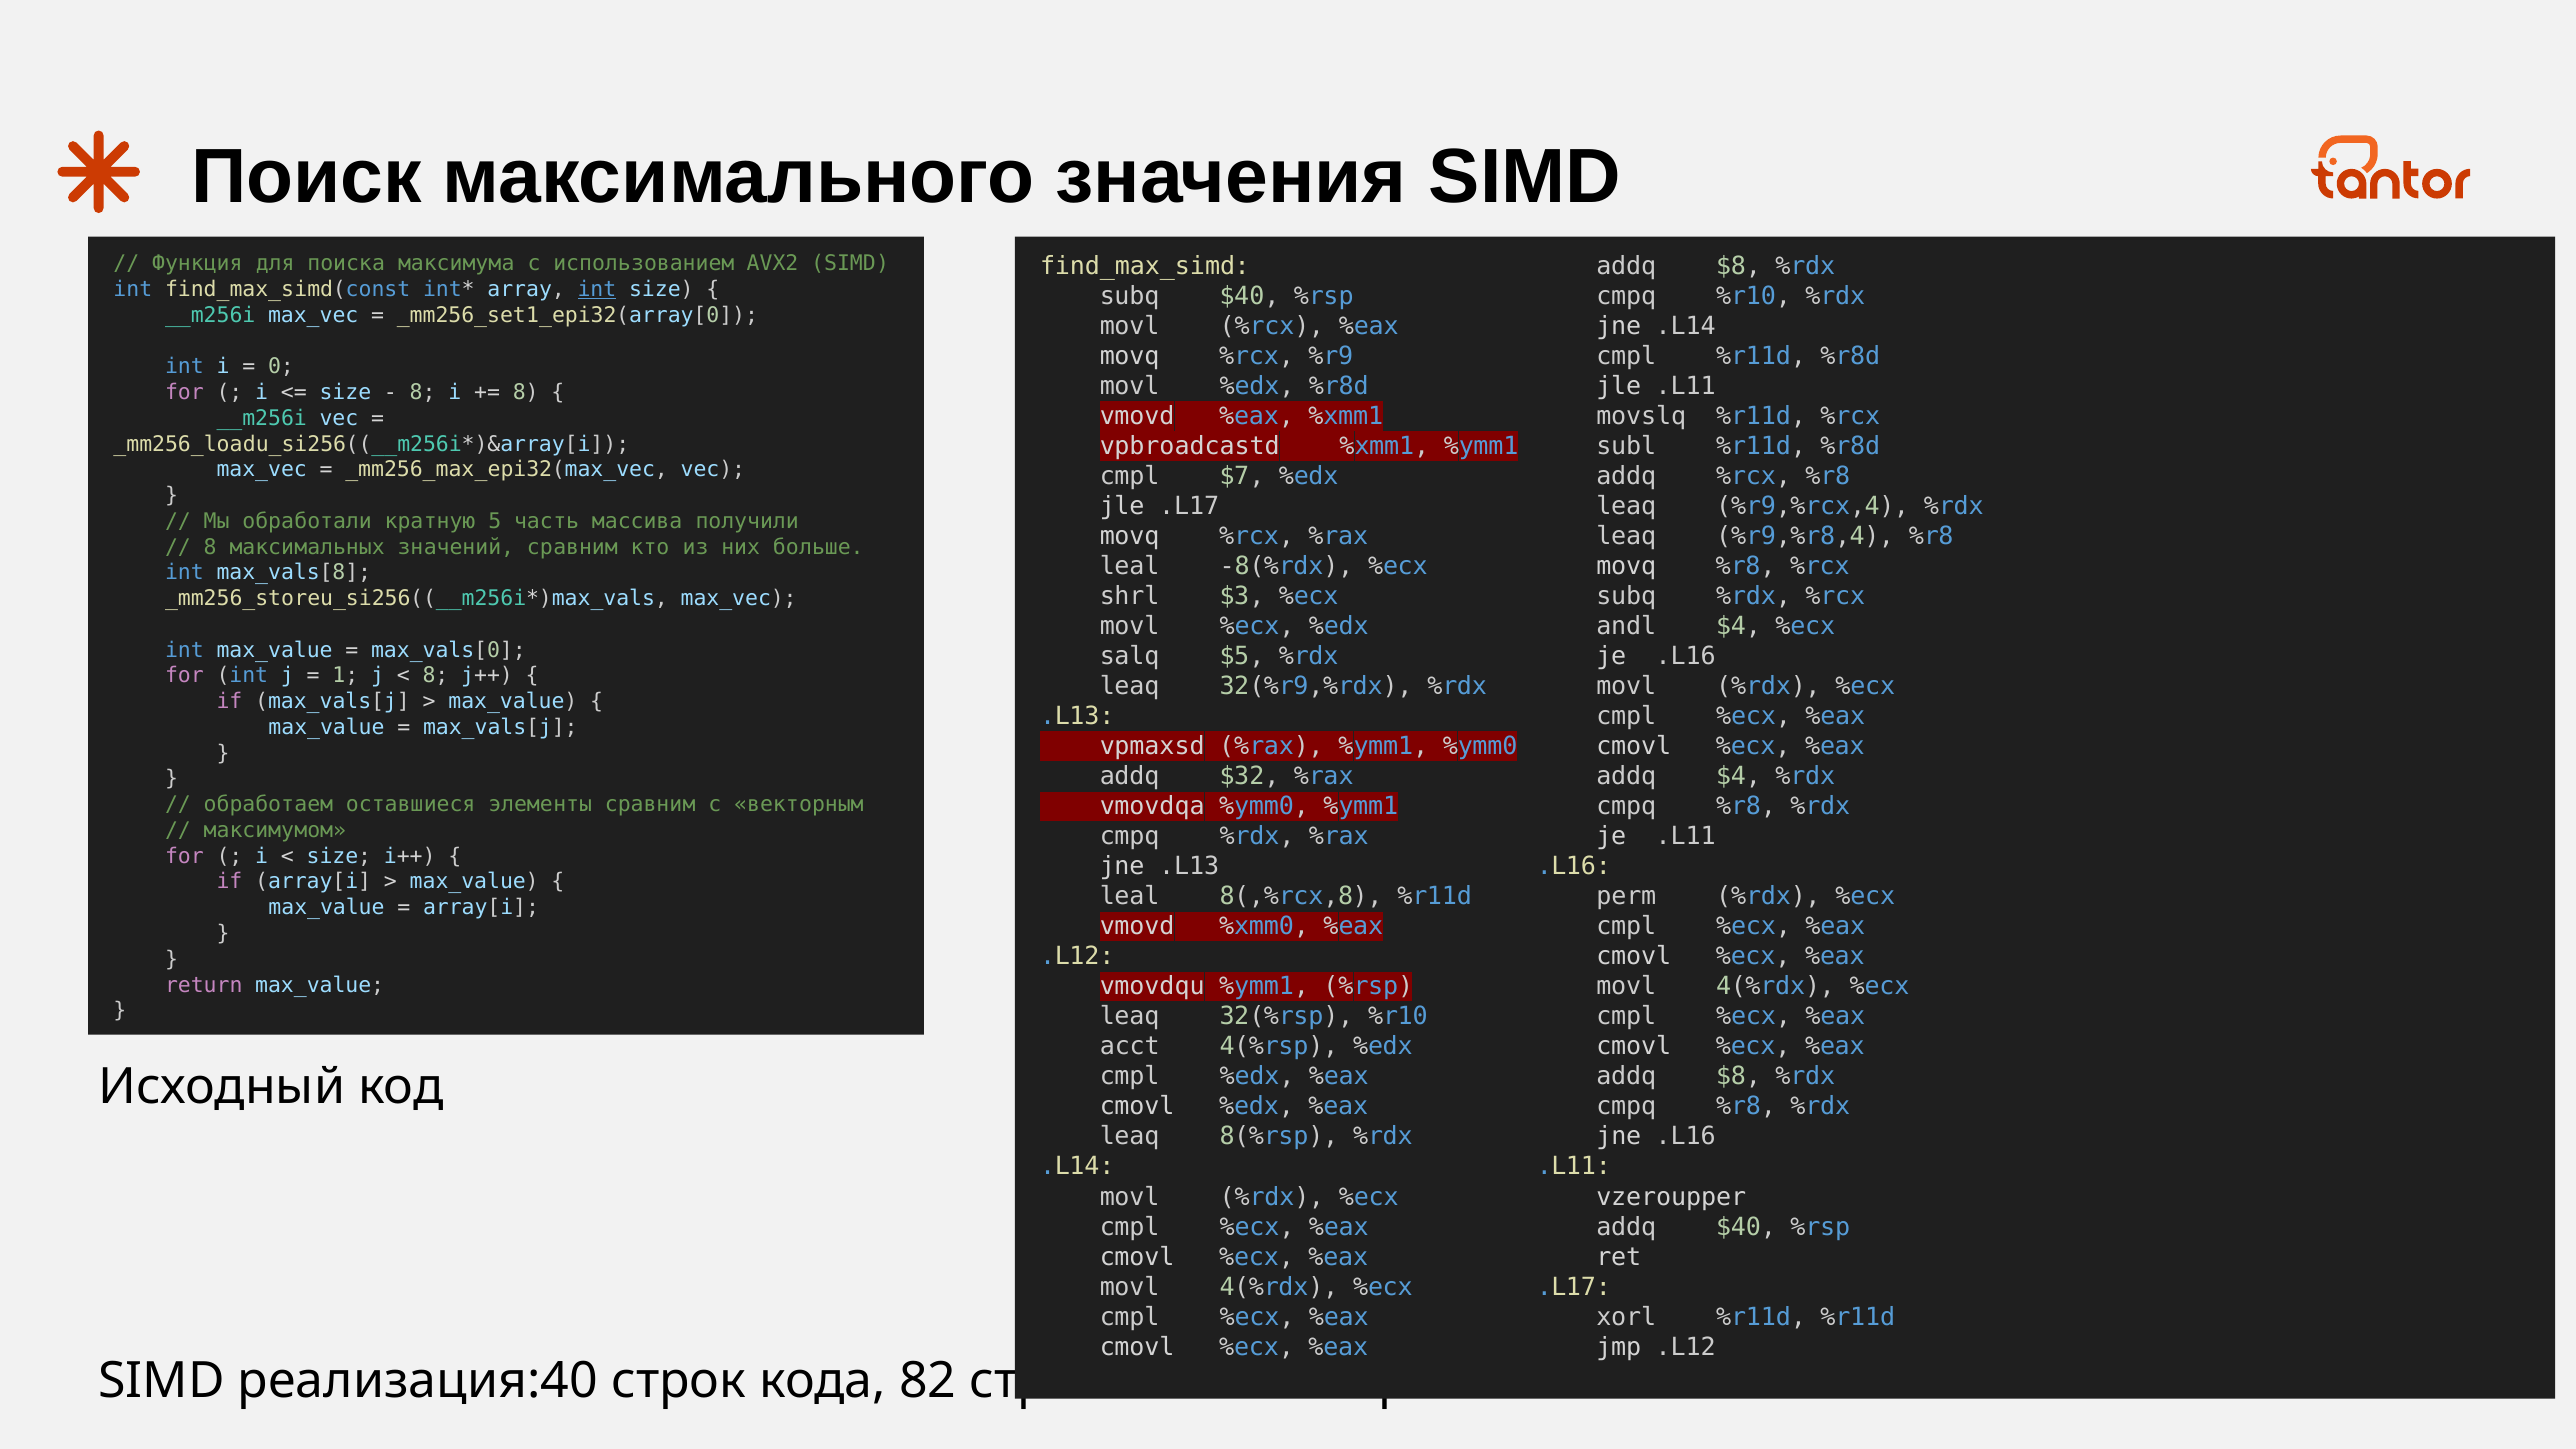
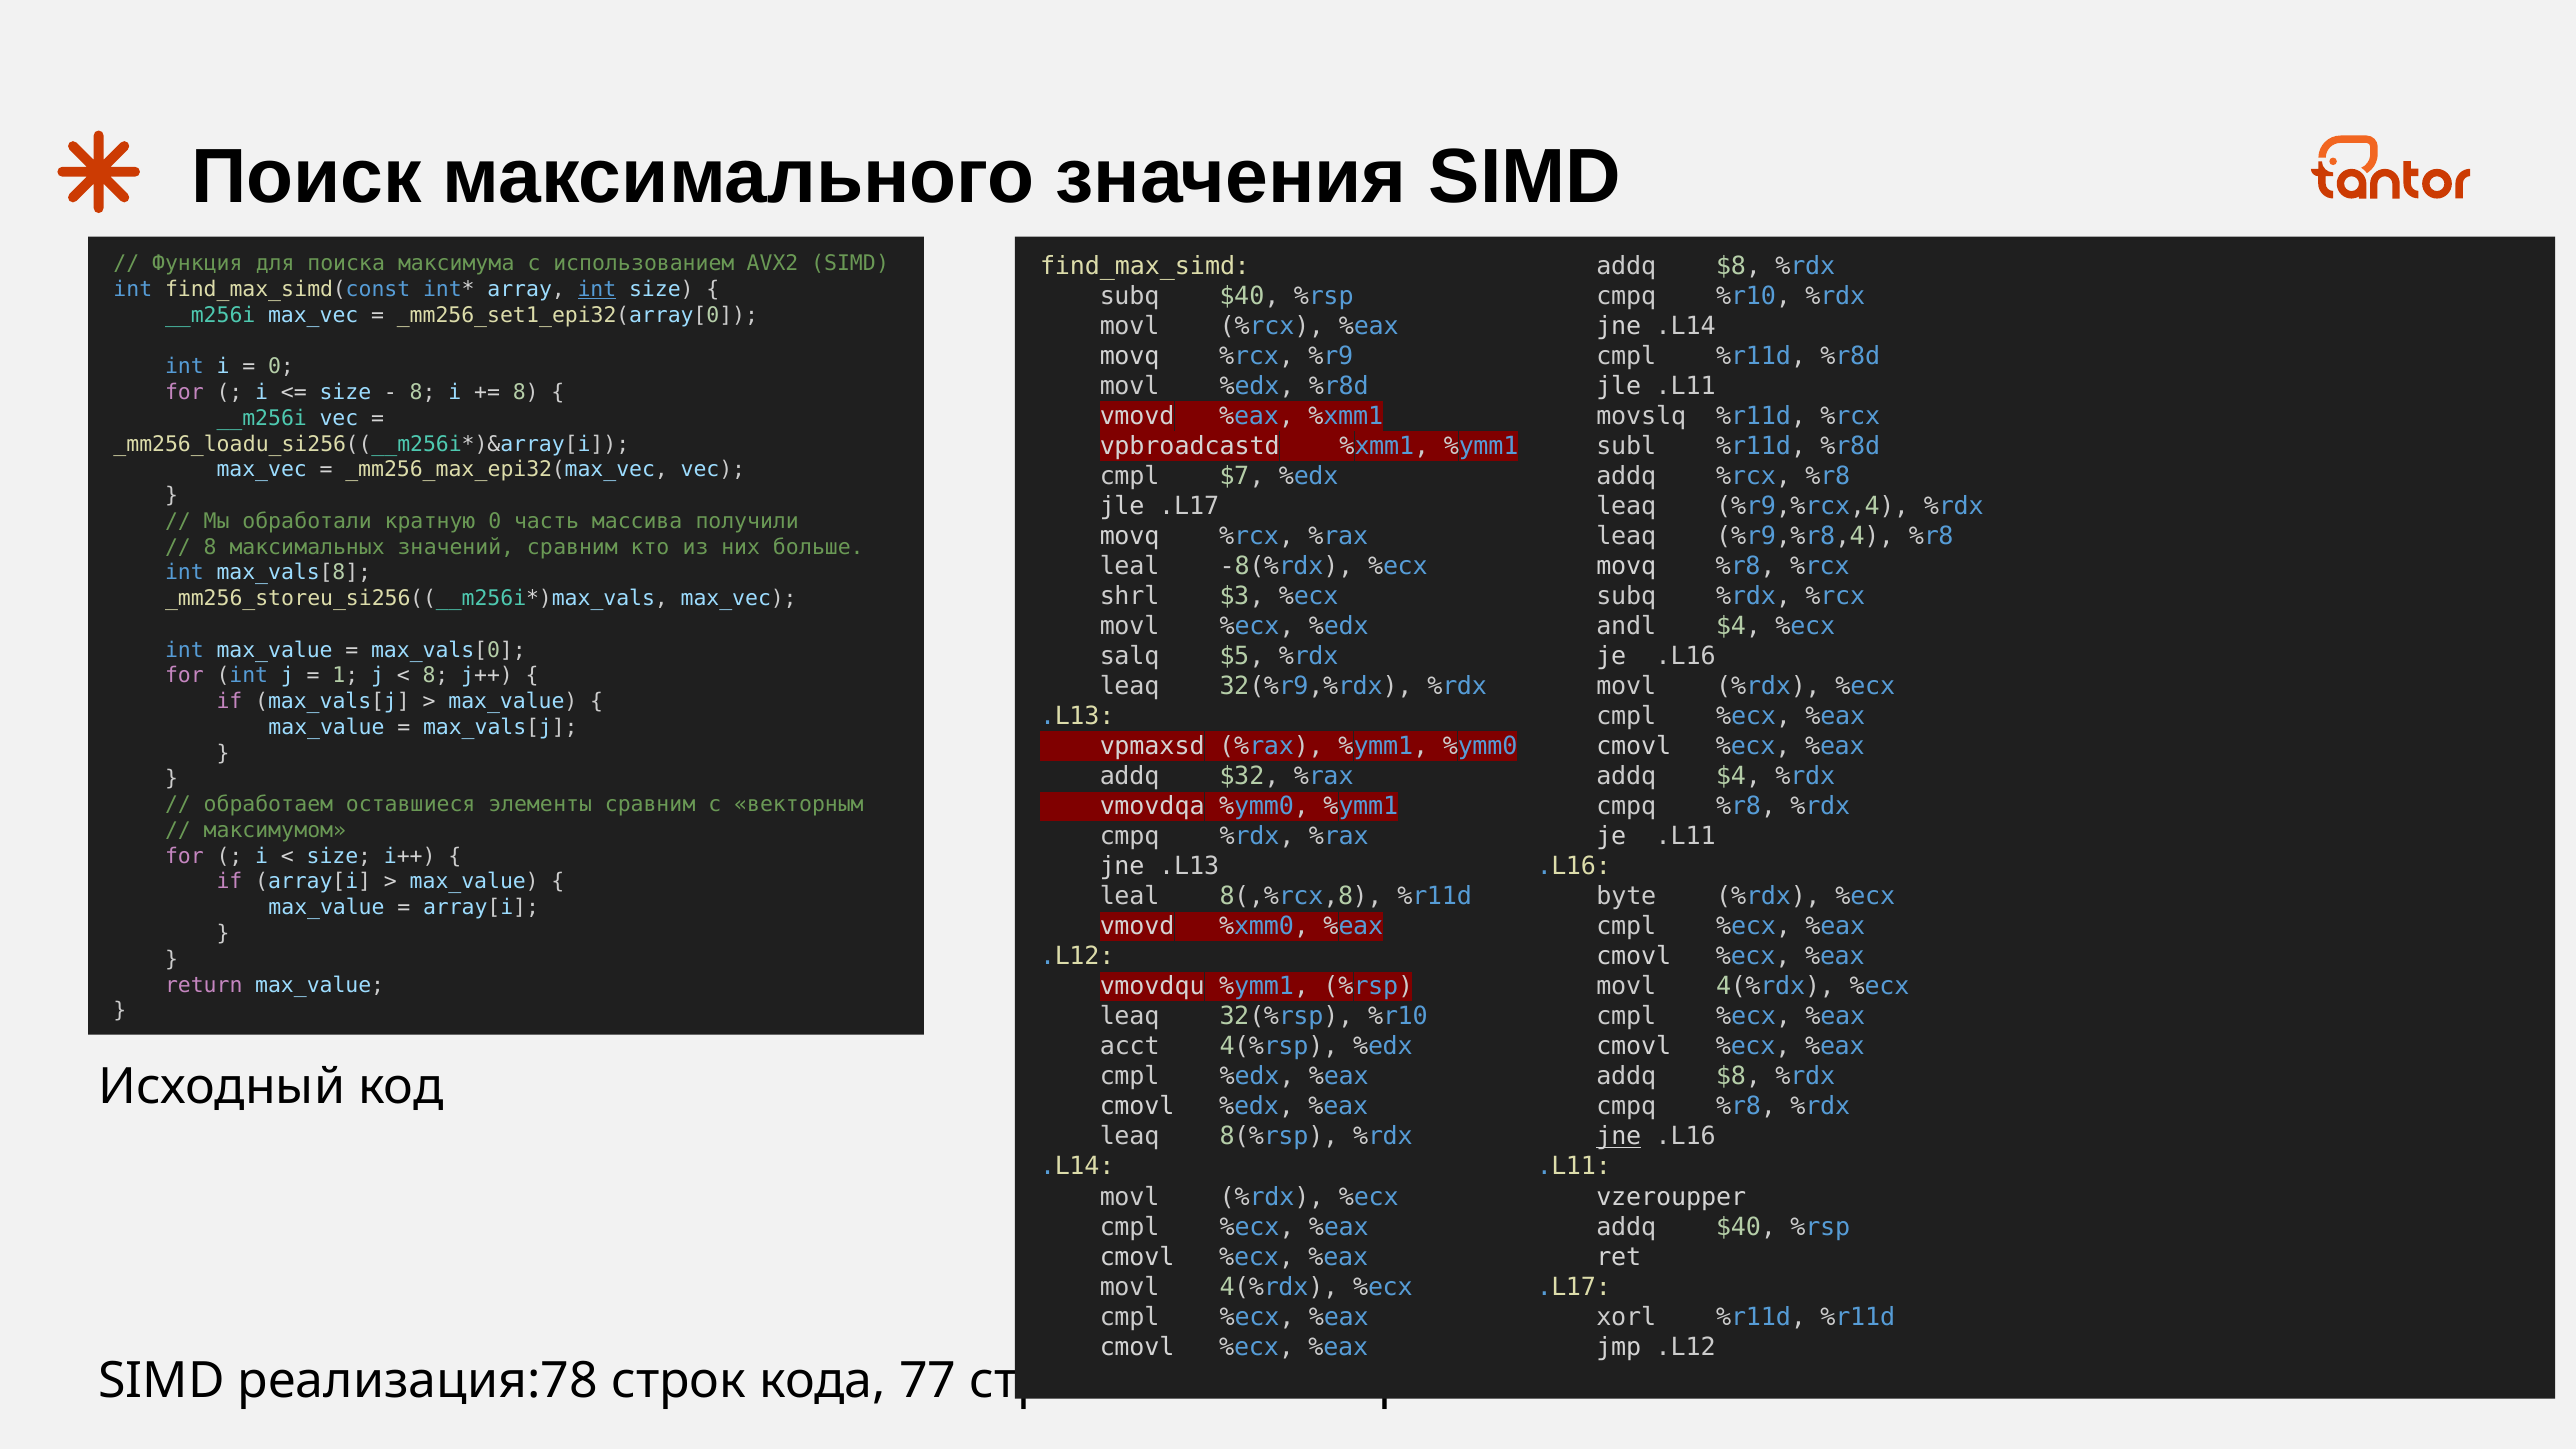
кратную 5: 5 -> 0 (495, 521)
perm: perm -> byte (1626, 897)
jne underline: none -> present (1619, 1137)
реализация:40: реализация:40 -> реализация:78 (418, 1381)
82: 82 -> 77 (928, 1381)
